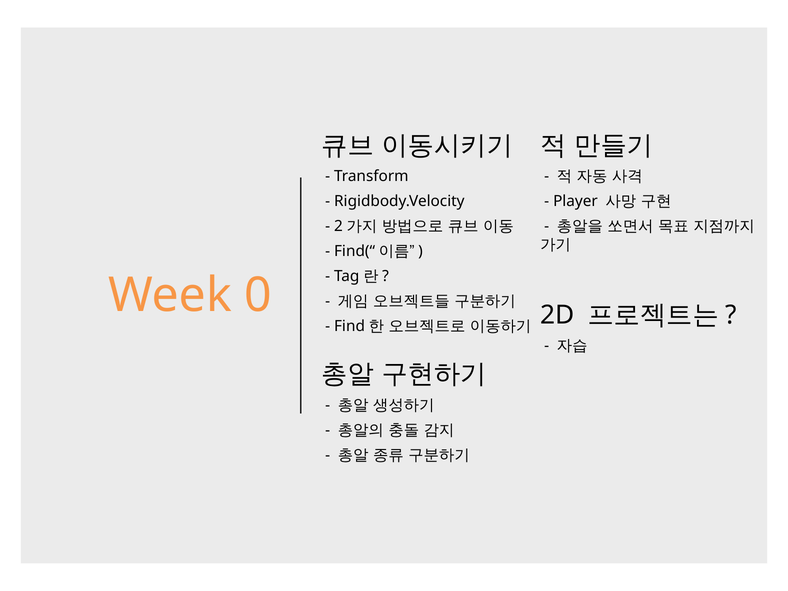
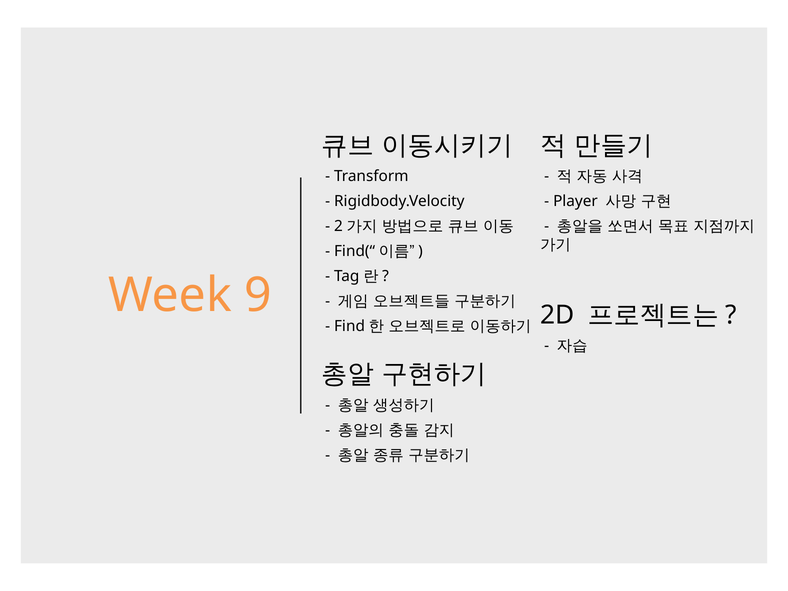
0: 0 -> 9 (258, 295)
